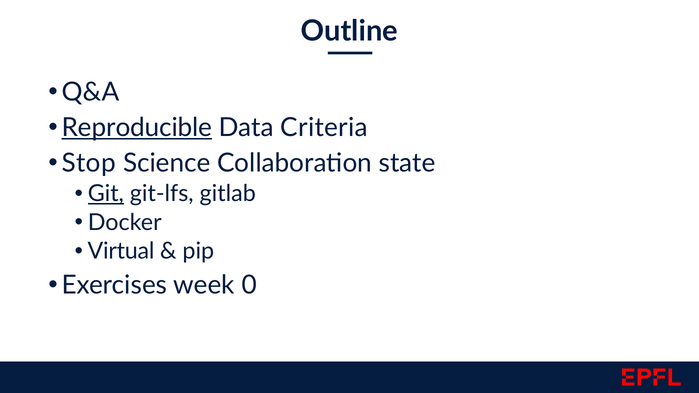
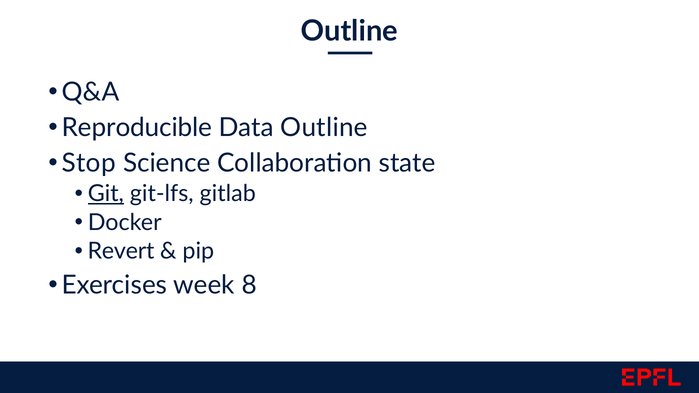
Reproducible underline: present -> none (137, 128)
Data Criteria: Criteria -> Outline (324, 128)
Virtual: Virtual -> Revert (121, 251)
0: 0 -> 8 (249, 285)
